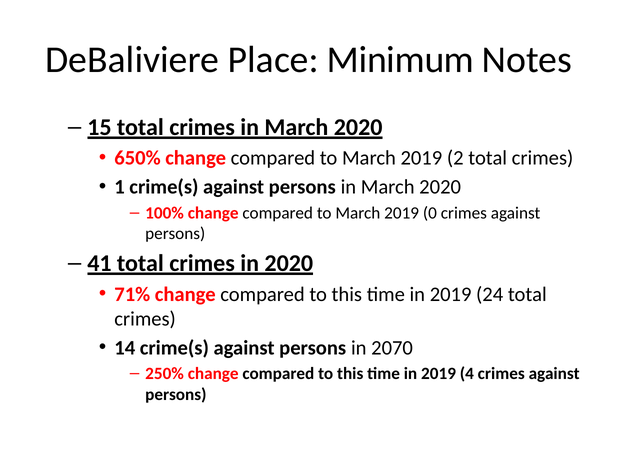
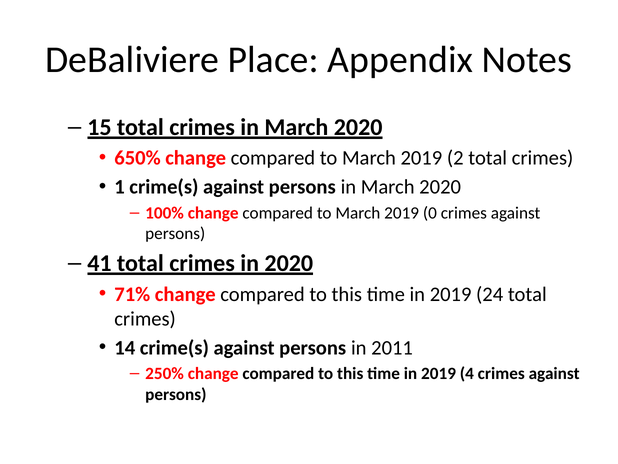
Minimum: Minimum -> Appendix (400, 60)
2070: 2070 -> 2011 (392, 347)
